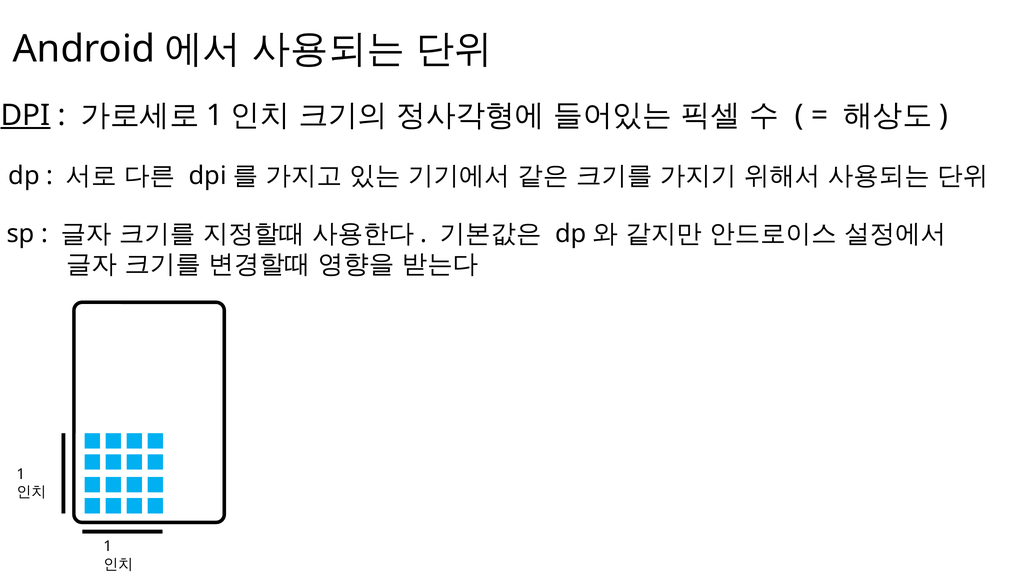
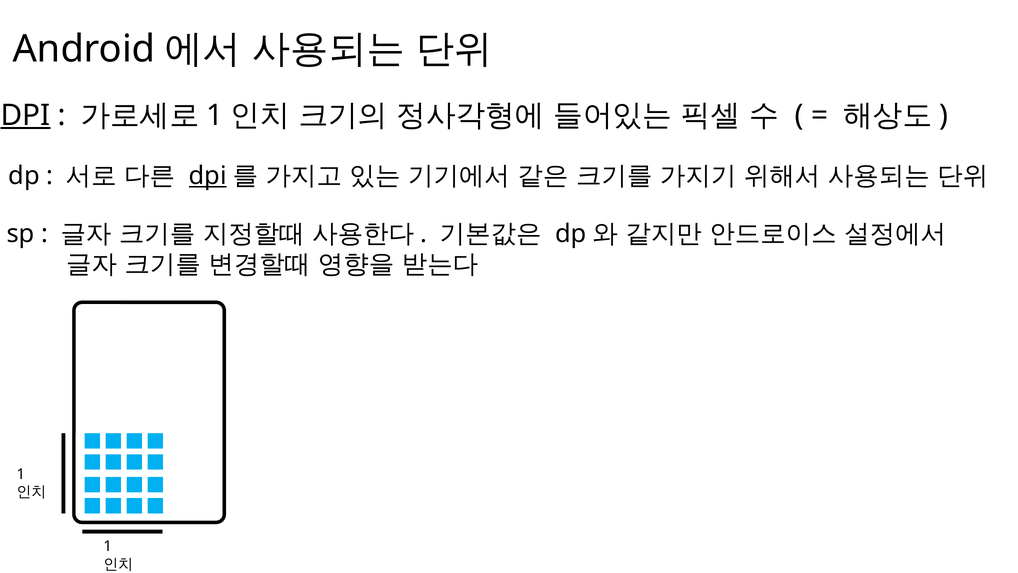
dpi underline: none -> present (208, 176)
